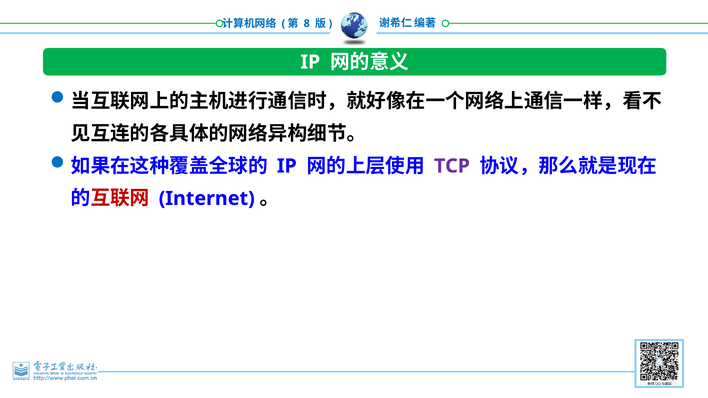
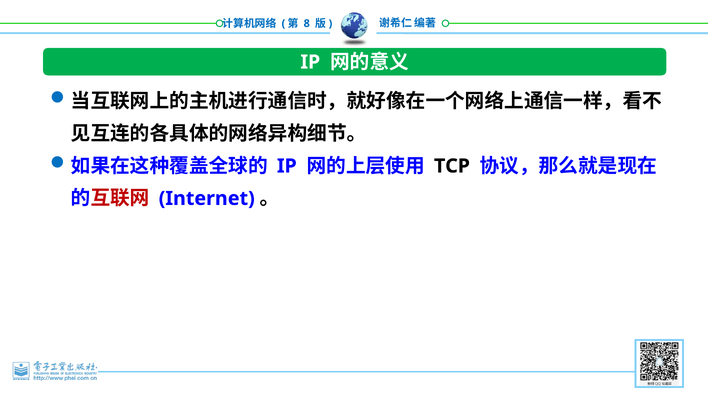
TCP colour: purple -> black (452, 166)
